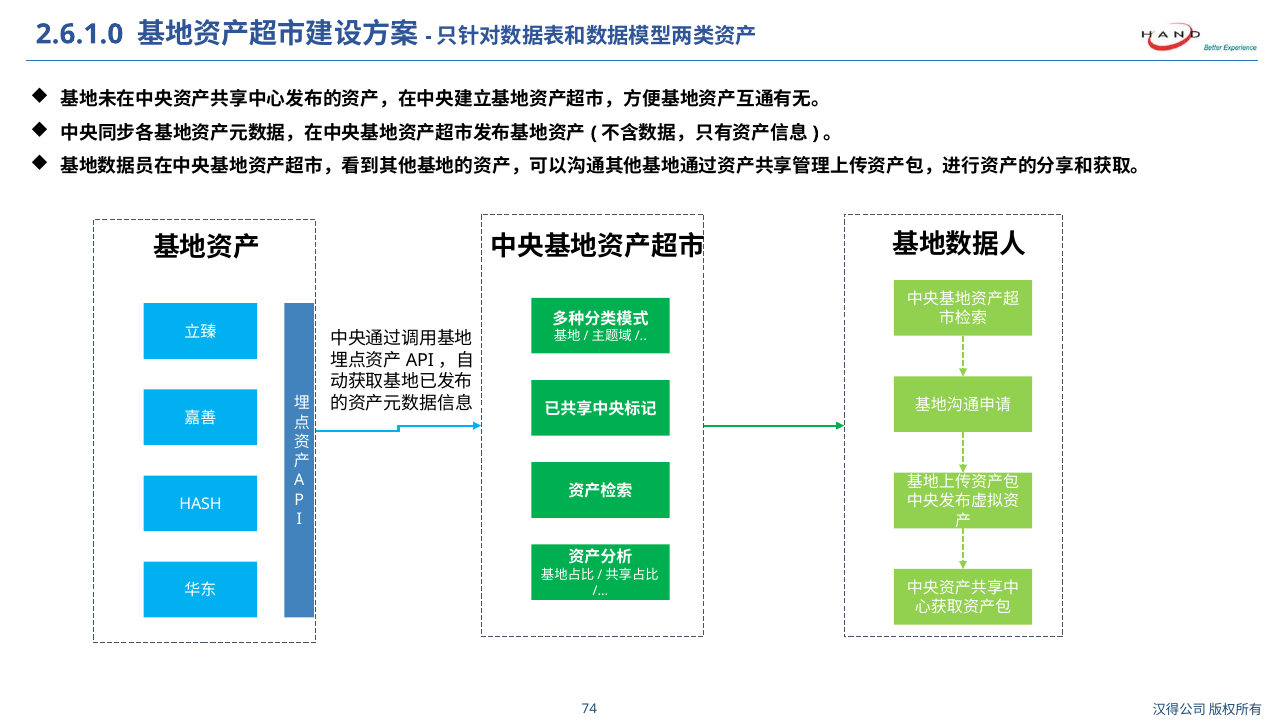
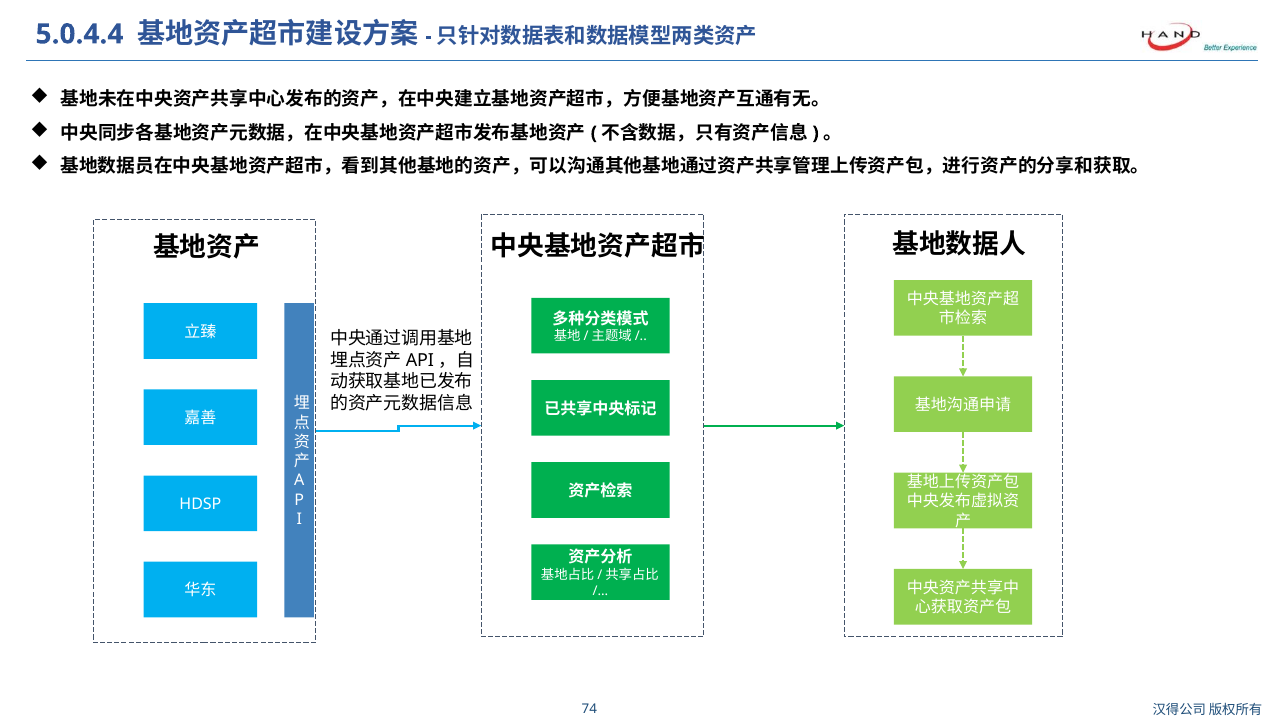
2.6.1.0: 2.6.1.0 -> 5.0.4.4 (79, 34)
HASH: HASH -> HDSP (200, 505)
